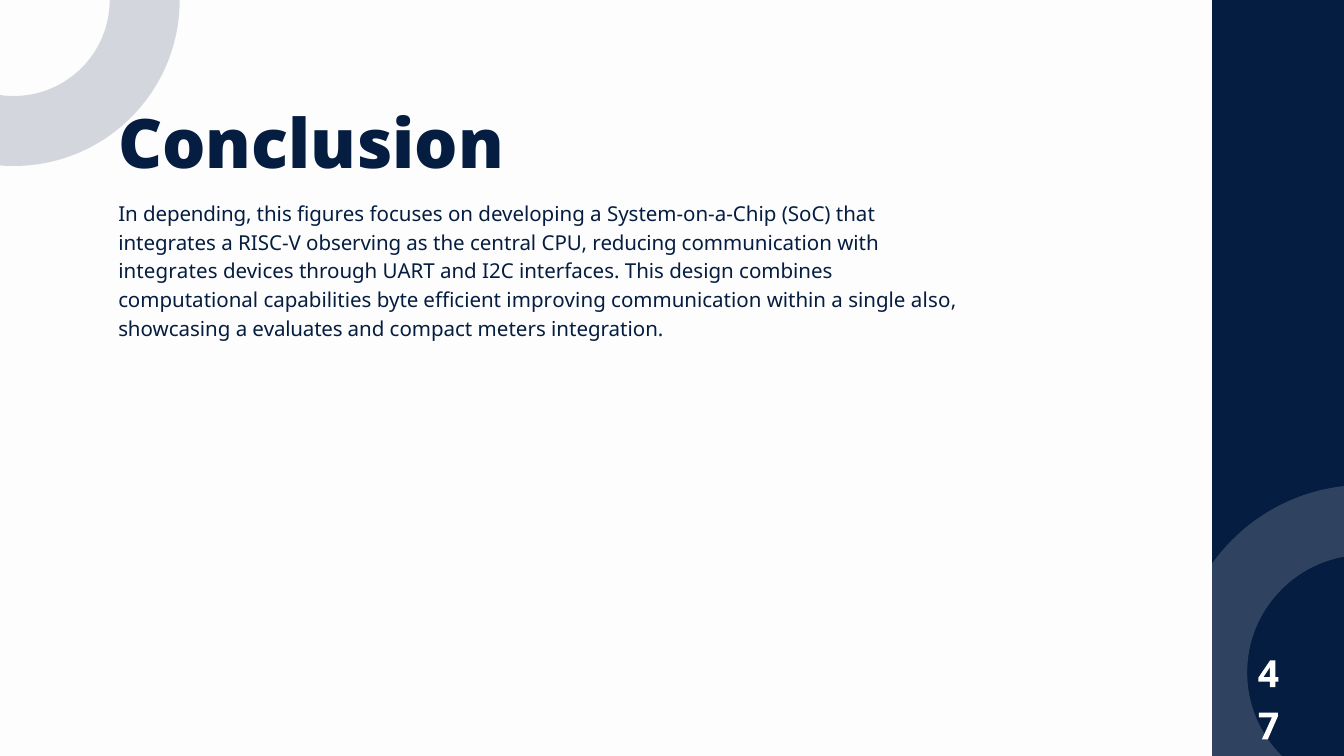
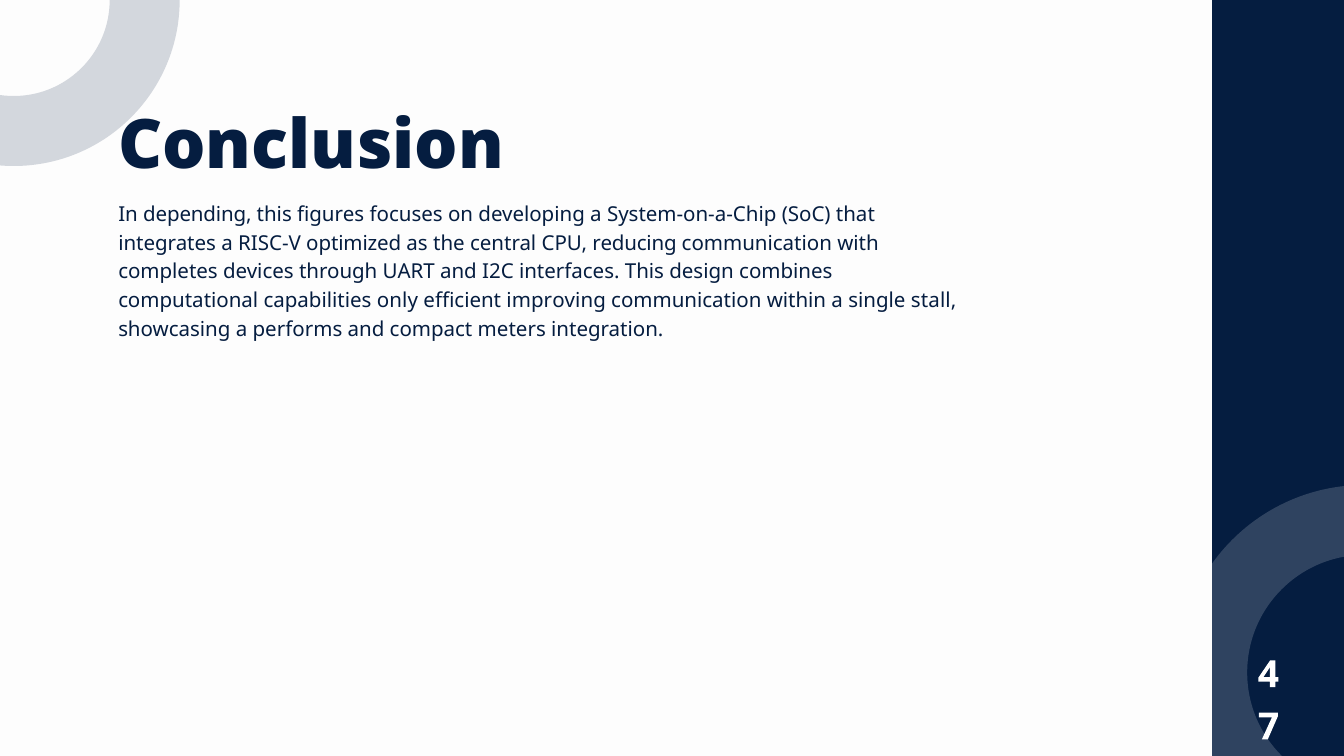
observing: observing -> optimized (354, 243)
integrates: integrates -> completes (168, 272)
byte: byte -> only (397, 301)
also: also -> stall (934, 301)
evaluates: evaluates -> performs (297, 330)
